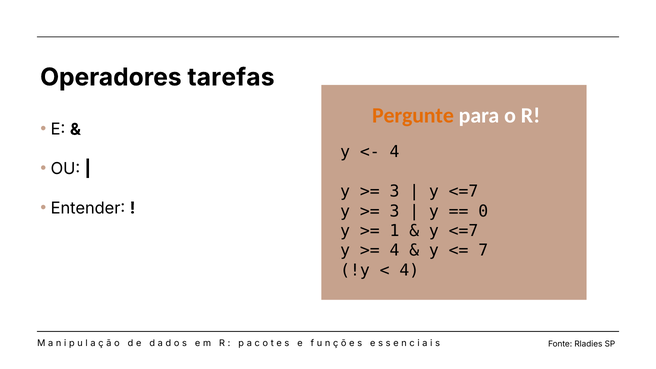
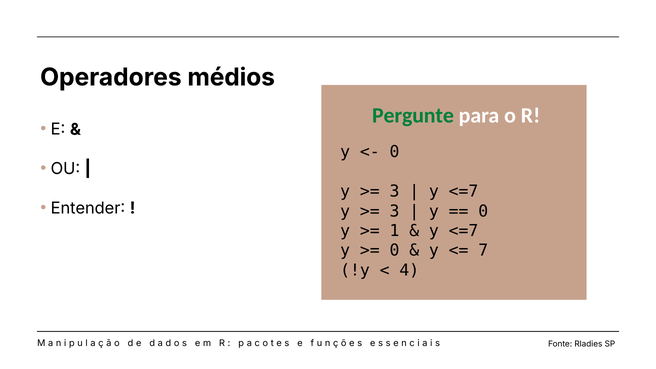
tarefas: tarefas -> médios (231, 77)
Pergunte colour: orange -> green (413, 116)
4: 4 -> 0 (394, 152)
4: 4 -> 0 (394, 250)
